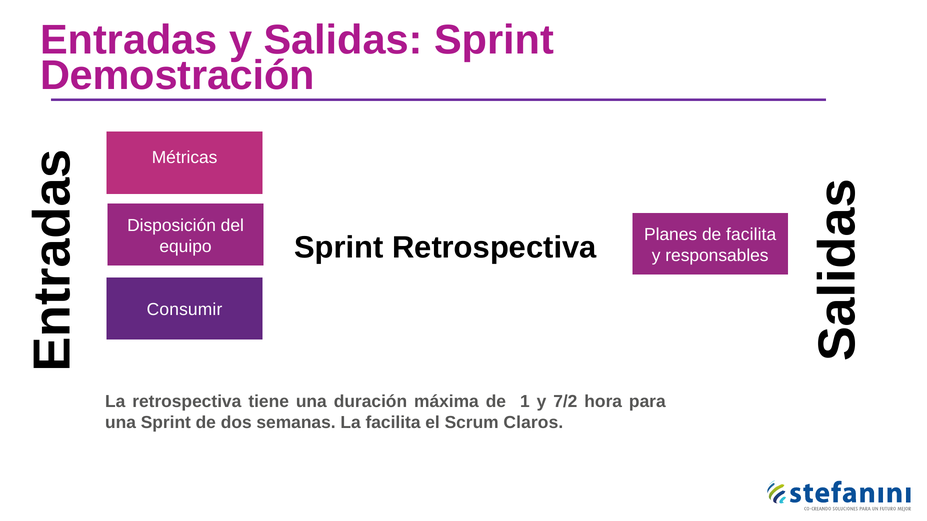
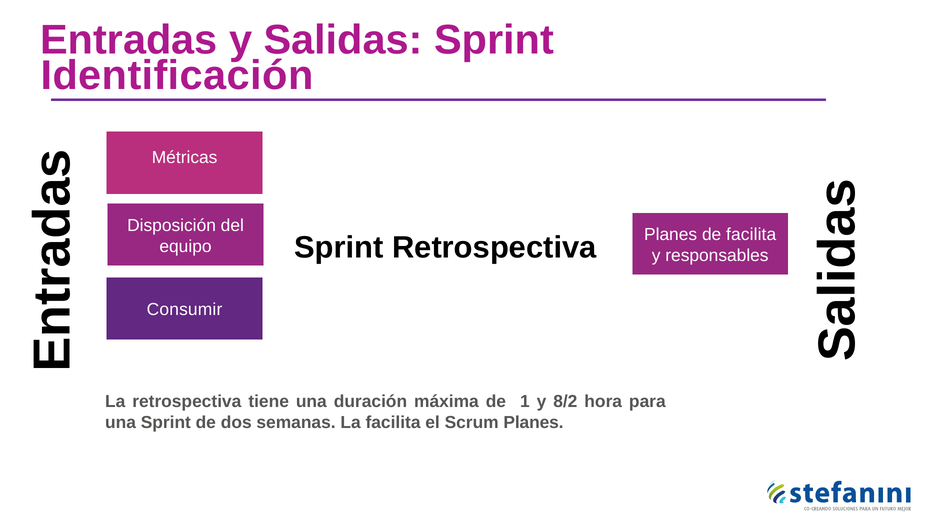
Demostración: Demostración -> Identificación (177, 76)
7/2: 7/2 -> 8/2 (565, 402)
Scrum Claros: Claros -> Planes (533, 423)
